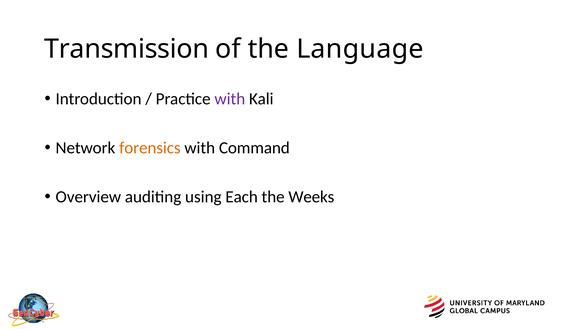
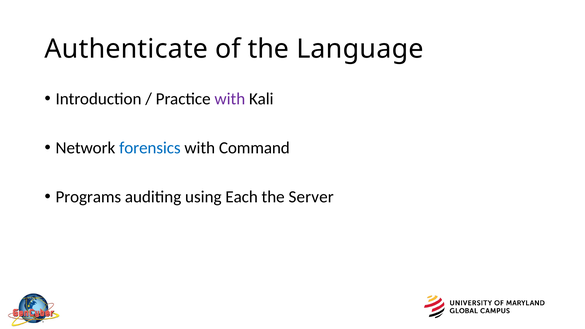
Transmission: Transmission -> Authenticate (126, 49)
forensics colour: orange -> blue (150, 148)
Overview: Overview -> Programs (88, 197)
Weeks: Weeks -> Server (311, 197)
